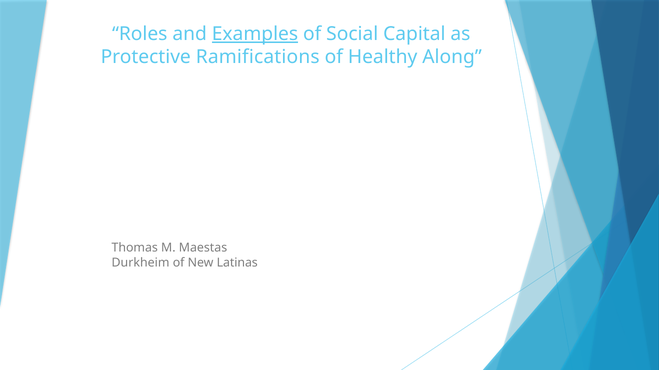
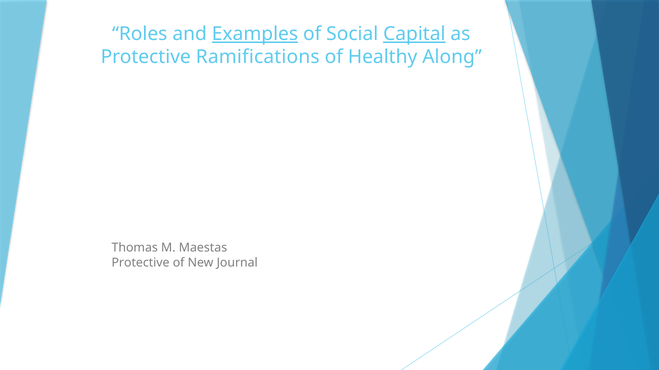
Capital underline: none -> present (414, 34)
Durkheim: Durkheim -> Protective (141, 263)
Latinas: Latinas -> Journal (237, 263)
